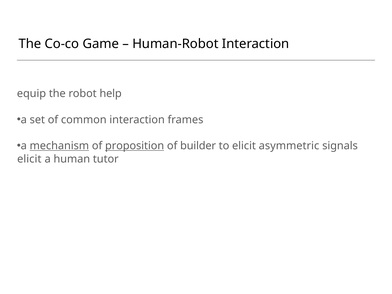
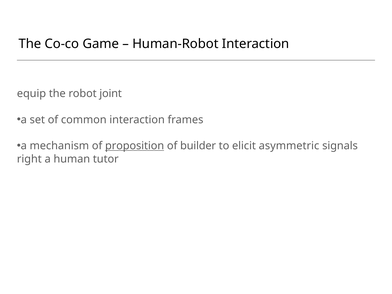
help: help -> joint (111, 94)
mechanism underline: present -> none (59, 146)
elicit: elicit -> right (29, 159)
